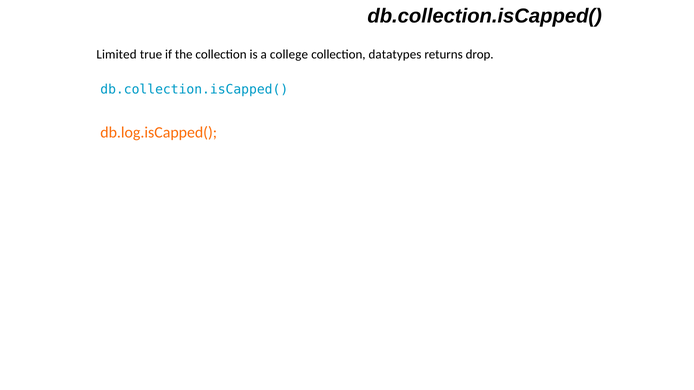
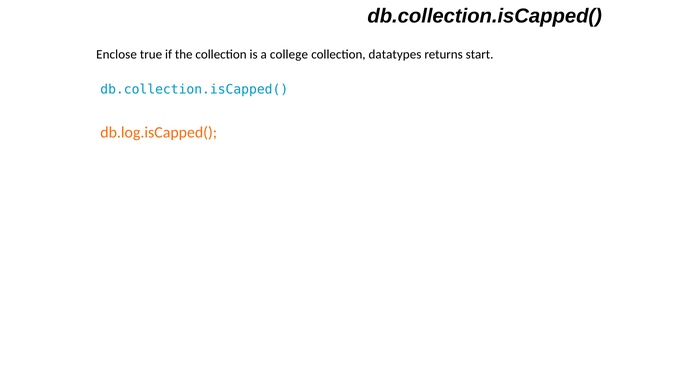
Limited: Limited -> Enclose (117, 55)
drop: drop -> start (480, 55)
